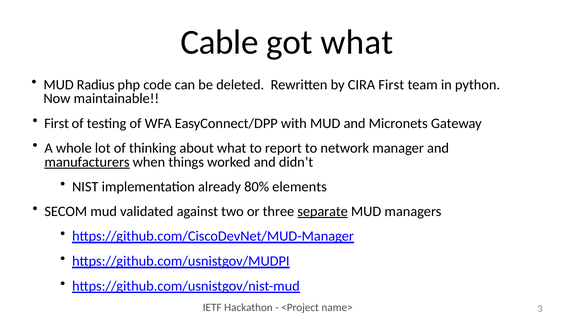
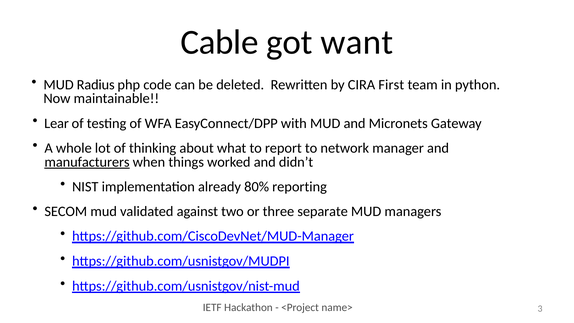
got what: what -> want (357, 42)
First: First -> Lear (57, 123)
elements: elements -> reporting (300, 187)
separate underline: present -> none (323, 211)
